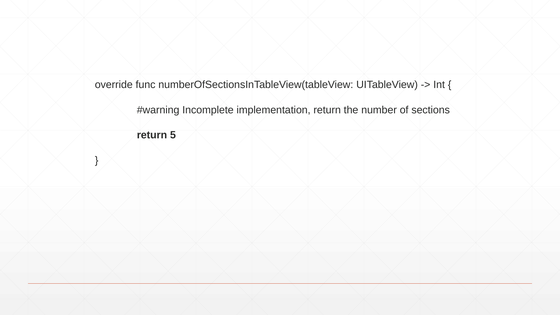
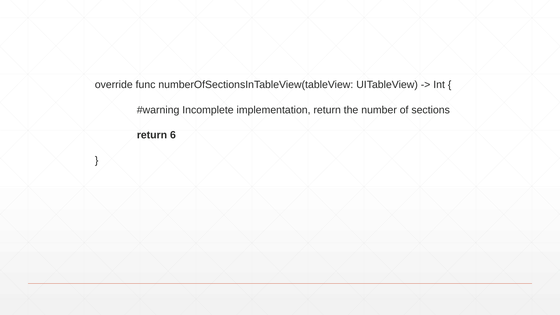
5: 5 -> 6 (173, 135)
